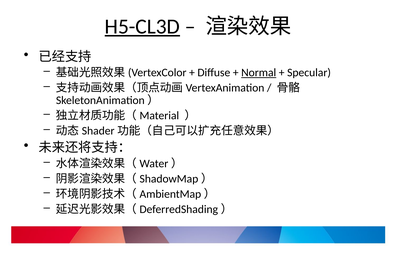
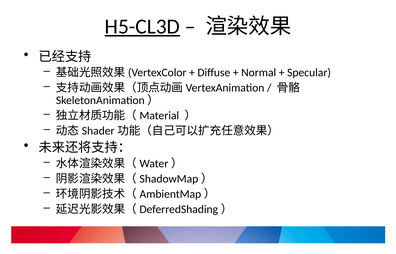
Normal underline: present -> none (259, 73)
